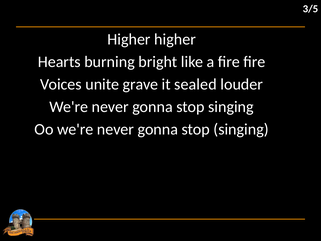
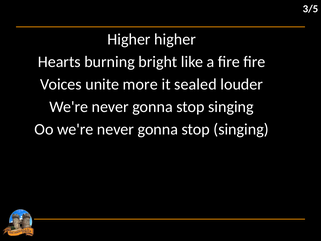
grave: grave -> more (140, 84)
